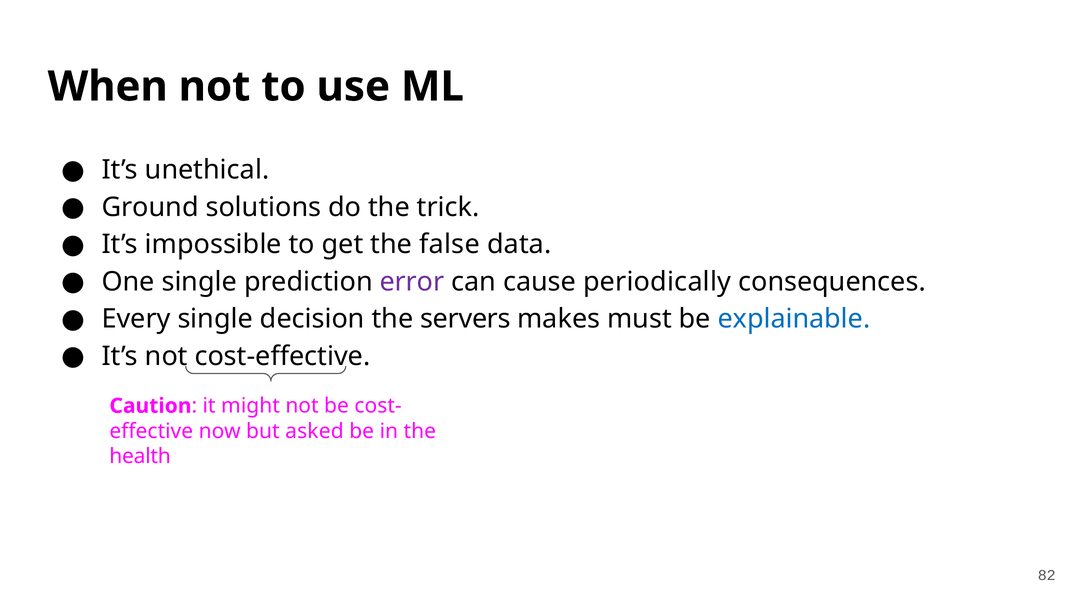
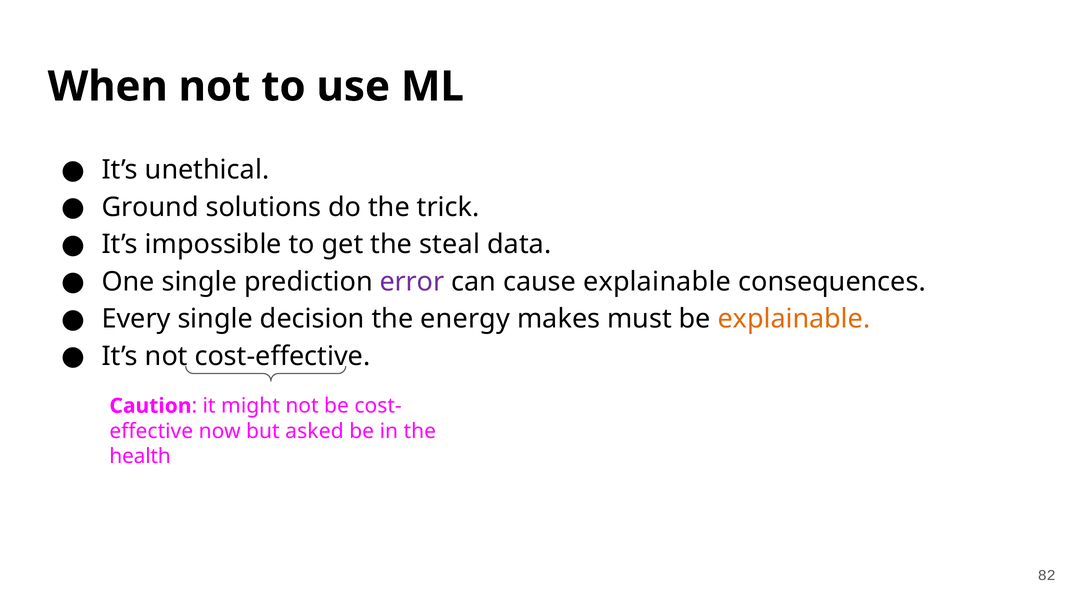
false: false -> steal (450, 245)
cause periodically: periodically -> explainable (657, 282)
servers: servers -> energy (465, 319)
explainable colour: blue -> orange (794, 319)
